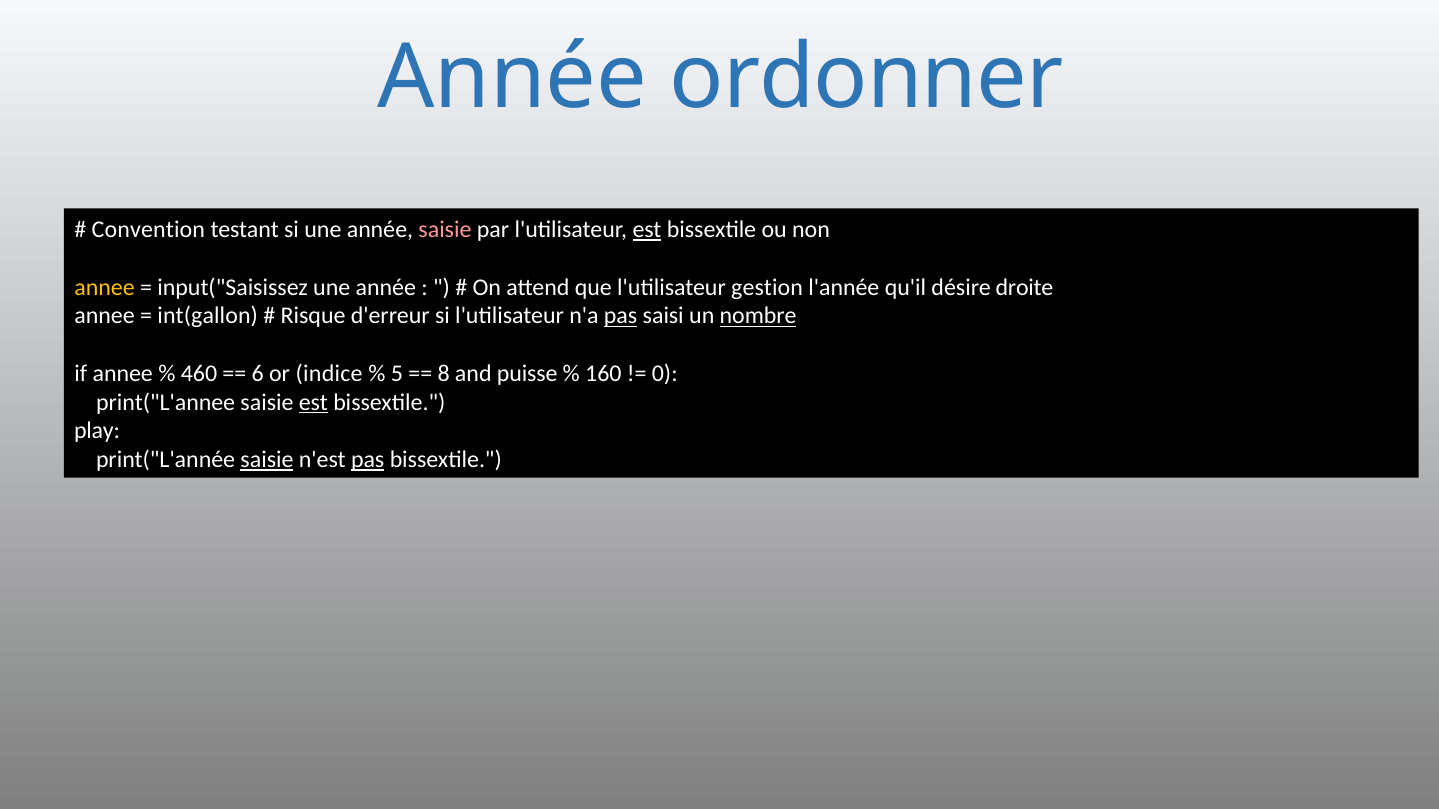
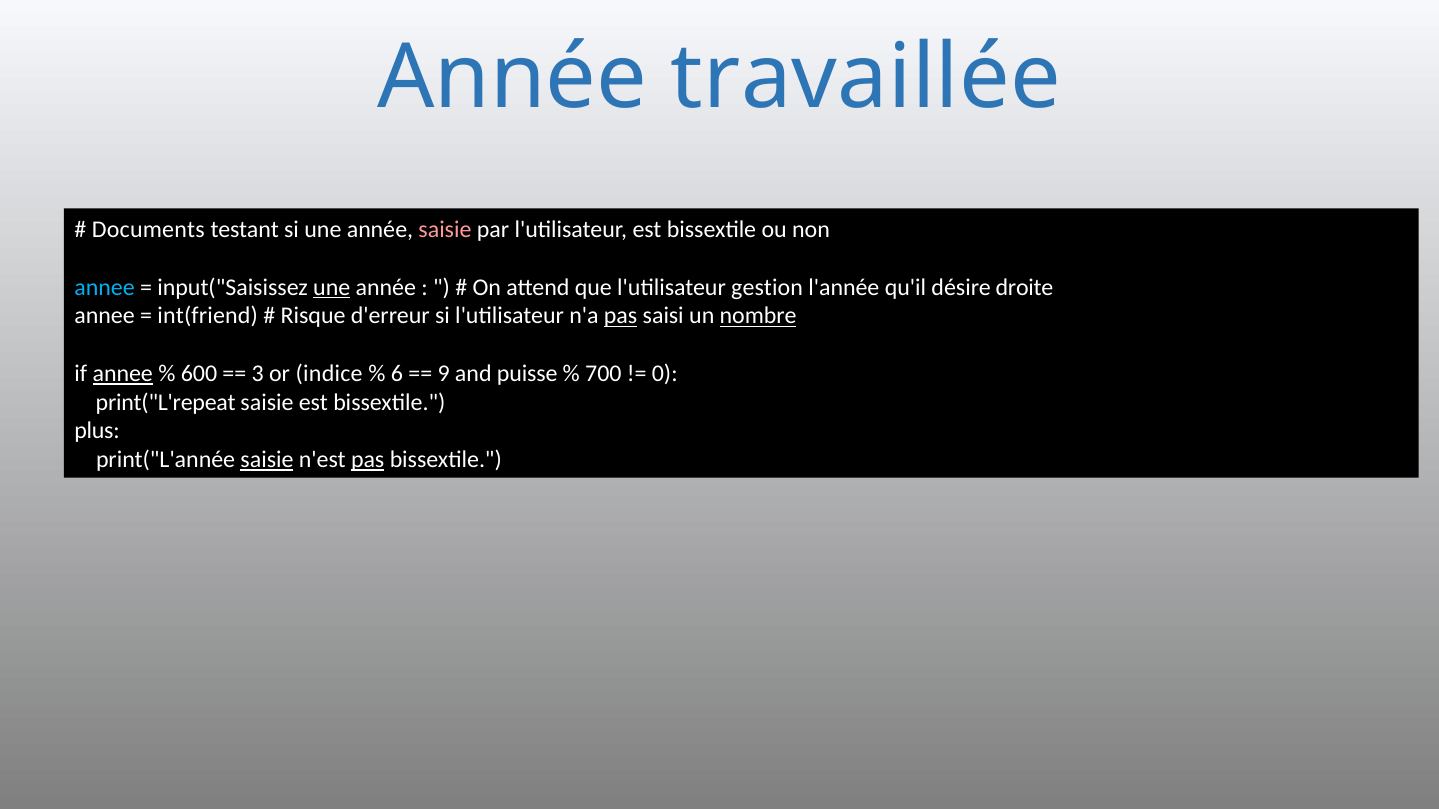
ordonner: ordonner -> travaillée (866, 78)
Convention: Convention -> Documents (148, 230)
est underline: present -> none (647, 230)
annee colour: yellow -> light blue (105, 287)
une underline: none -> present (332, 287)
int(gallon: int(gallon -> int(friend (208, 316)
annee underline: none -> present (123, 374)
460: 460 -> 600 (199, 374)
6: 6 -> 3 (258, 374)
5: 5 -> 6 (397, 374)
8: 8 -> 9 (444, 374)
160: 160 -> 700 (603, 374)
print("L'annee: print("L'annee -> print("L'repeat (166, 402)
est underline: present -> none (313, 402)
play: play -> plus (97, 431)
